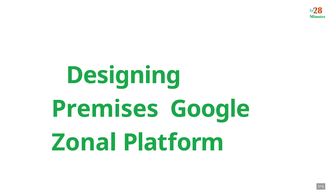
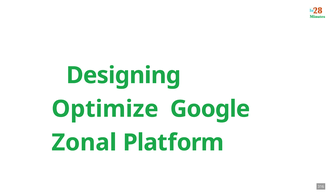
Premises: Premises -> Optimize (105, 109)
